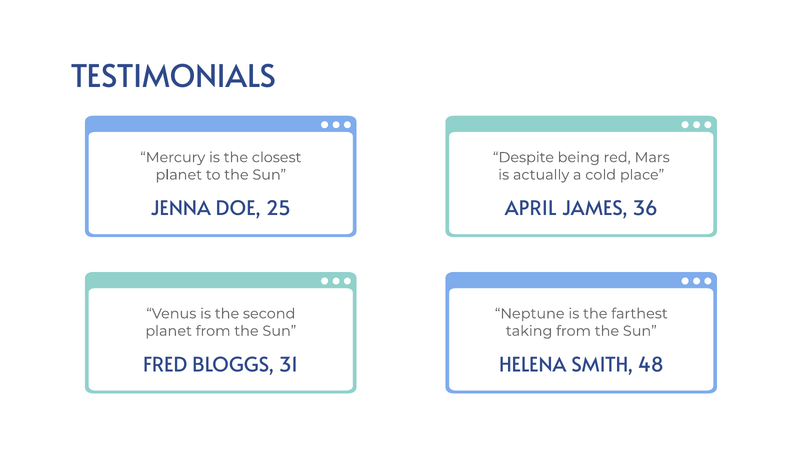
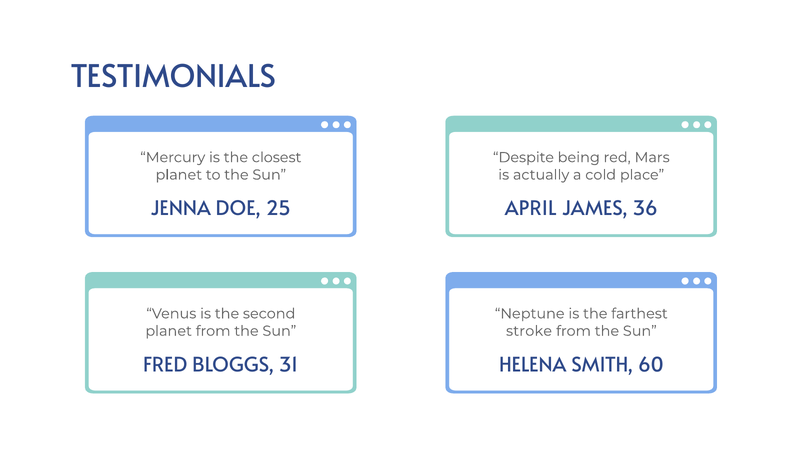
taking: taking -> stroke (529, 331)
48: 48 -> 60 (651, 365)
